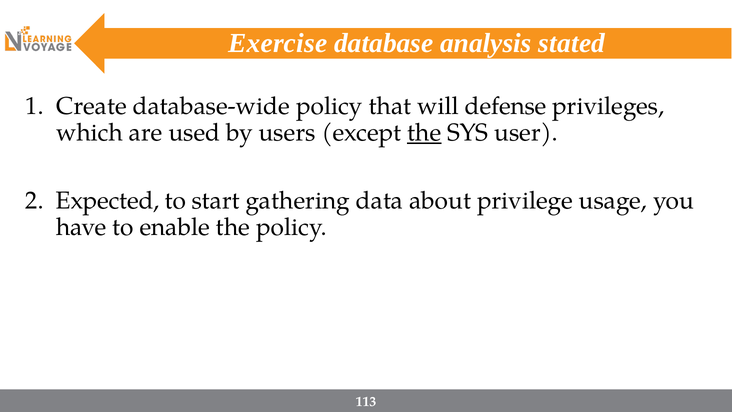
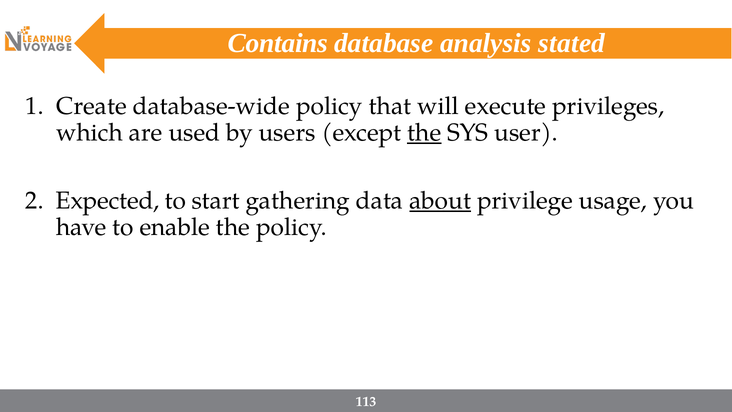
Exercise: Exercise -> Contains (278, 43)
defense: defense -> execute (506, 106)
about underline: none -> present (440, 200)
